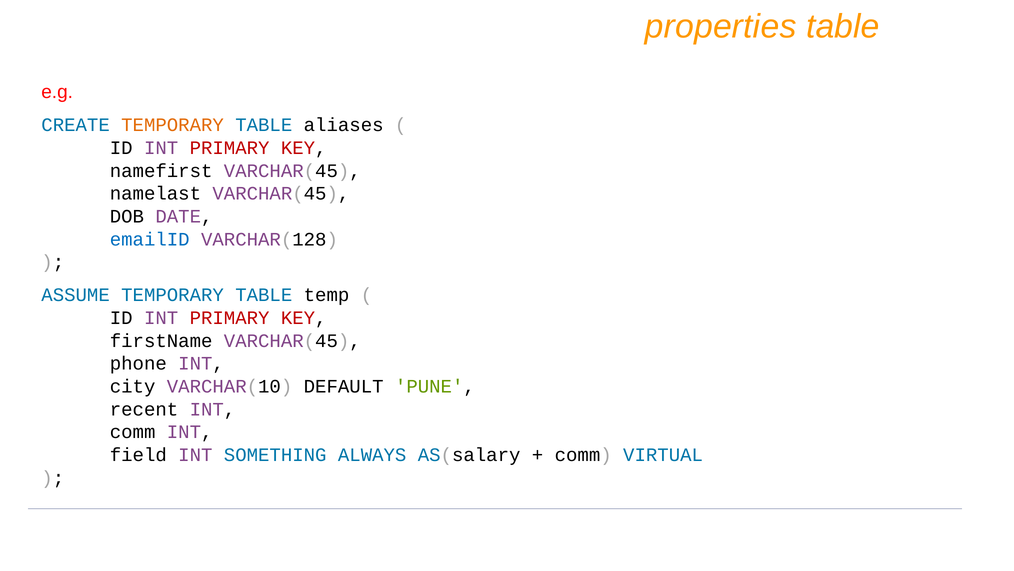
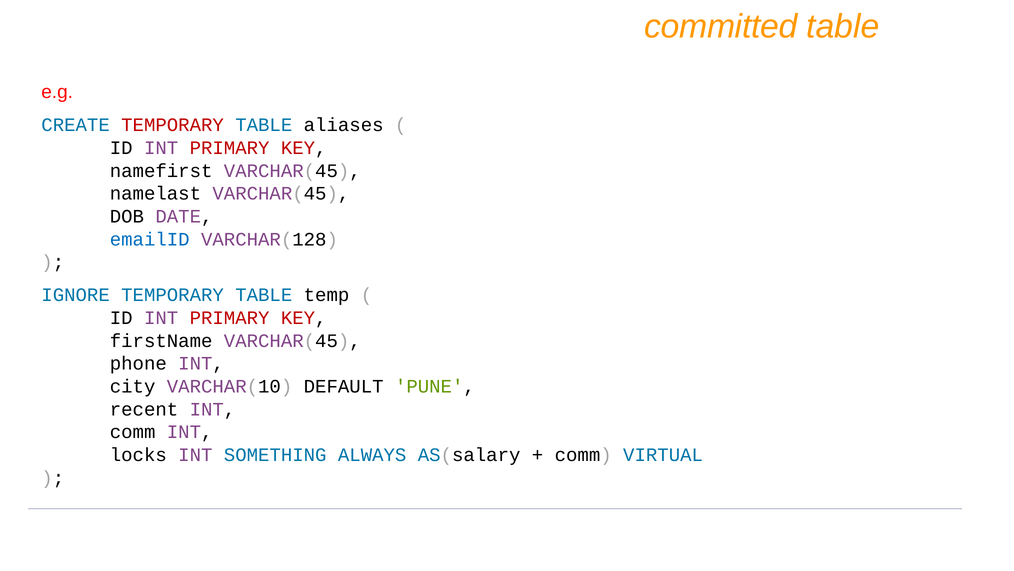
properties: properties -> committed (721, 26)
TEMPORARY colour: orange -> red (173, 125)
ASSUME: ASSUME -> IGNORE (76, 295)
field: field -> locks (138, 454)
